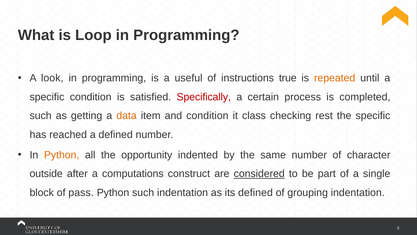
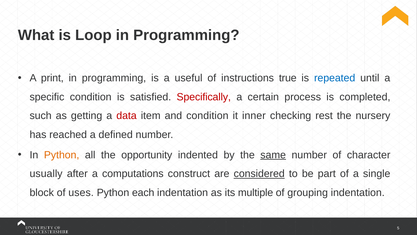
look: look -> print (52, 78)
repeated colour: orange -> blue (335, 78)
data colour: orange -> red (127, 116)
class: class -> inner (254, 116)
the specific: specific -> nursery (373, 116)
same underline: none -> present (273, 155)
outside: outside -> usually (46, 173)
pass: pass -> uses (81, 192)
Python such: such -> each (143, 192)
its defined: defined -> multiple (256, 192)
